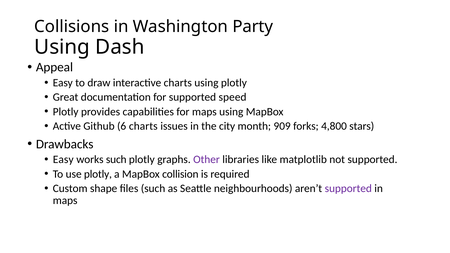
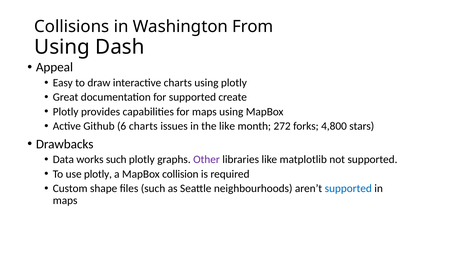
Party: Party -> From (253, 27)
speed: speed -> create (233, 97)
the city: city -> like (227, 126)
909: 909 -> 272 (282, 126)
Easy: Easy -> Data (63, 160)
supported colour: purple -> blue (348, 189)
